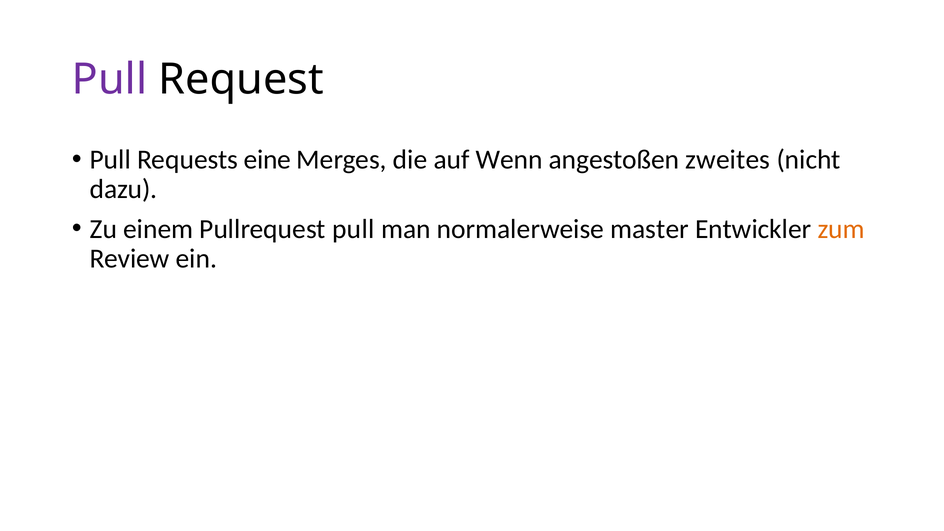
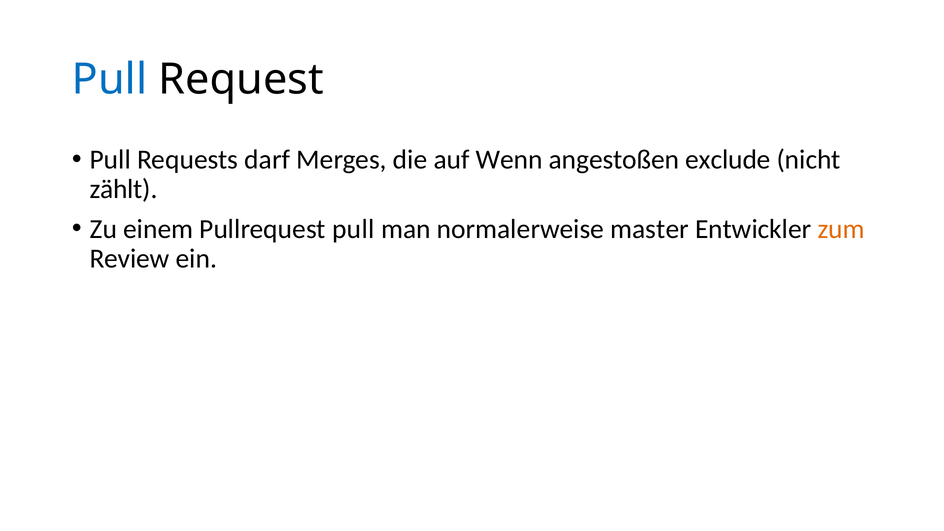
Pull colour: purple -> blue (110, 79)
eine: eine -> darf (267, 160)
zweites: zweites -> exclude (728, 160)
dazu: dazu -> zählt (124, 189)
